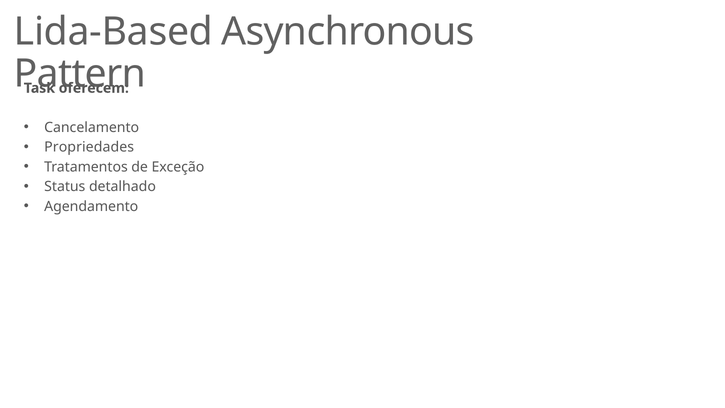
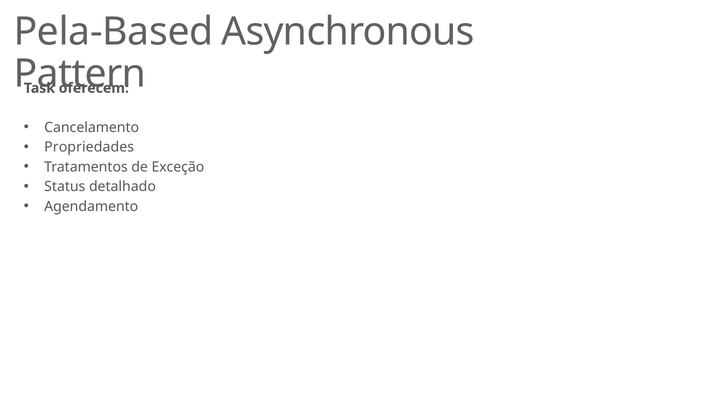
Lida-Based: Lida-Based -> Pela-Based (114, 32)
